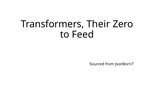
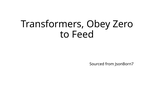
Their: Their -> Obey (98, 24)
